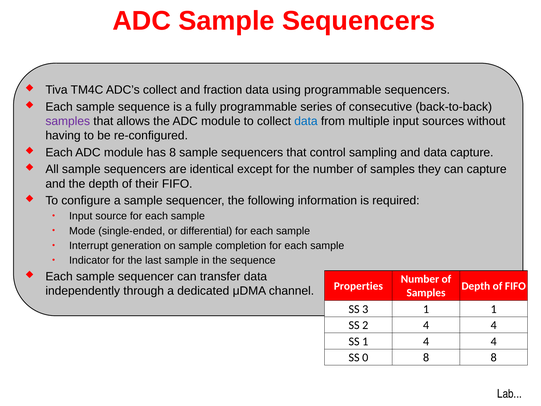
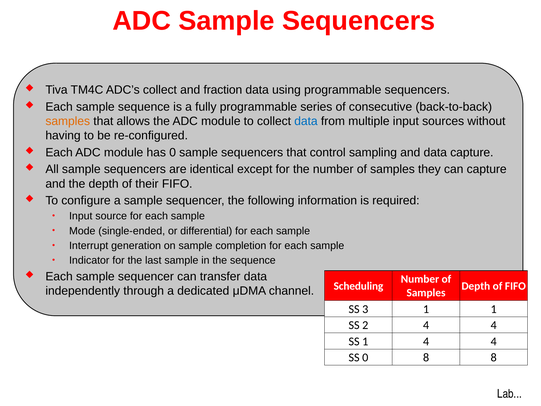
samples colour: purple -> orange (68, 121)
has 8: 8 -> 0 (173, 152)
Properties: Properties -> Scheduling (358, 286)
